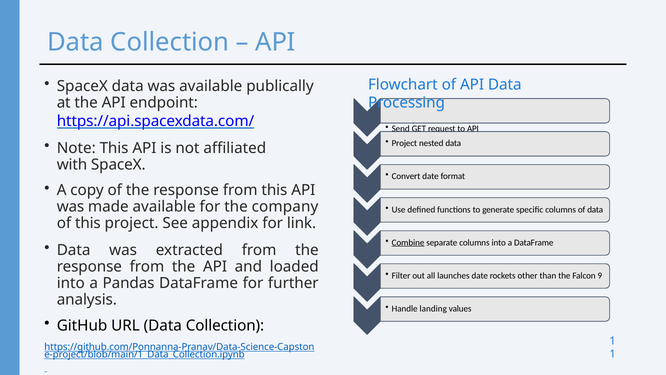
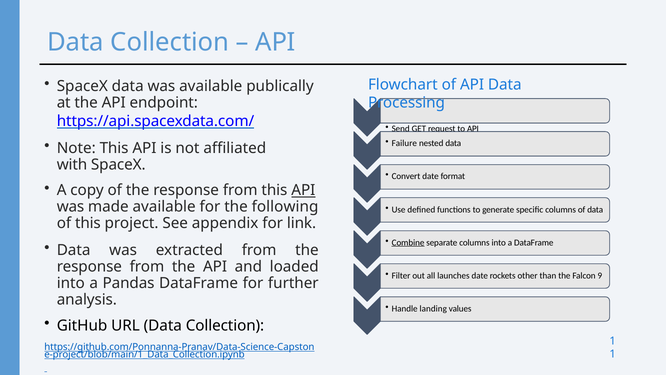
Project: Project -> Failure (404, 143)
API underline: none -> present (303, 190)
company: company -> following (285, 207)
